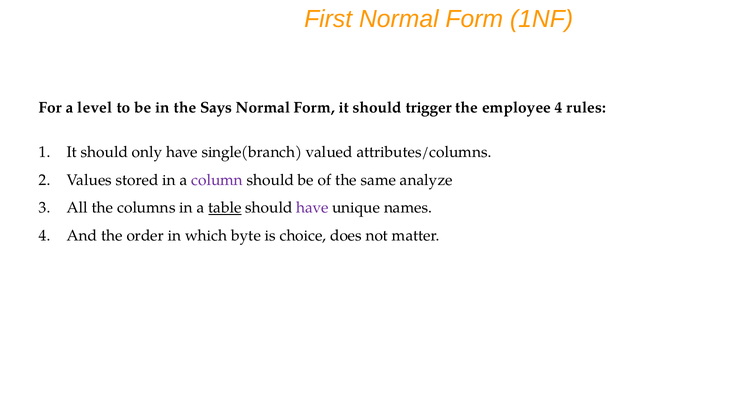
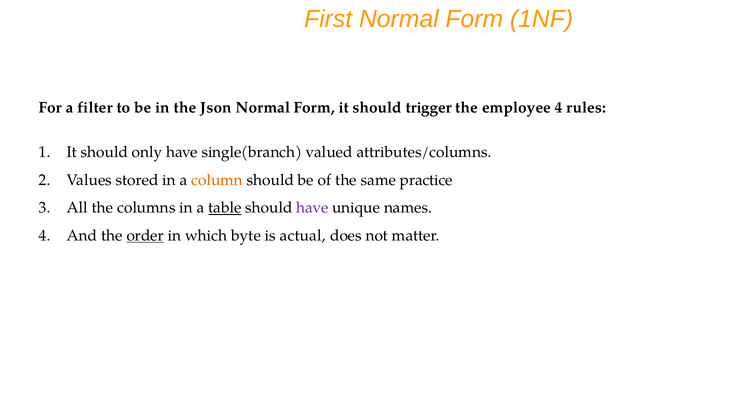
level: level -> filter (95, 108)
Says: Says -> Json (216, 108)
column colour: purple -> orange (217, 180)
analyze: analyze -> practice (426, 180)
order underline: none -> present (145, 236)
choice: choice -> actual (303, 236)
